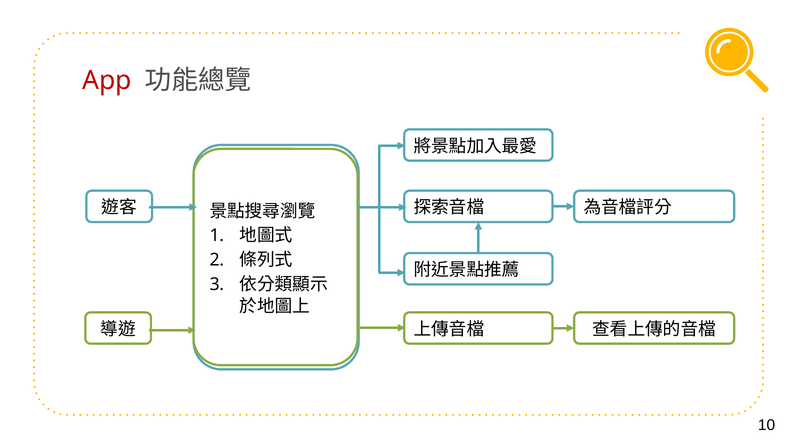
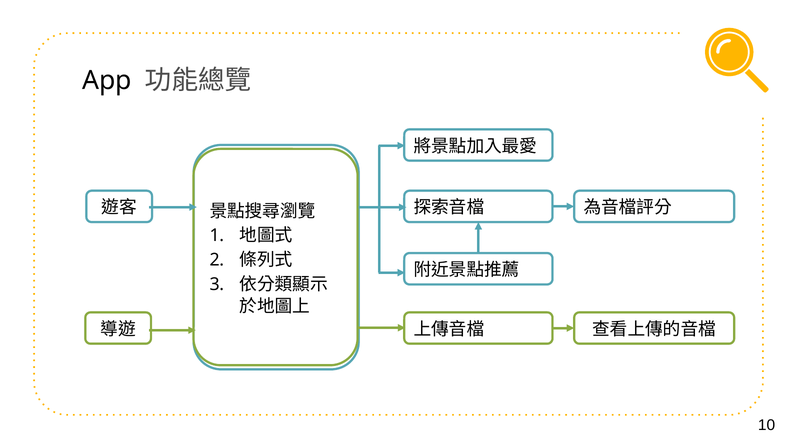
App colour: red -> black (107, 81)
